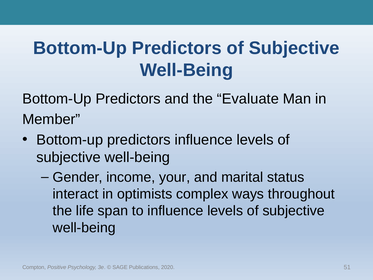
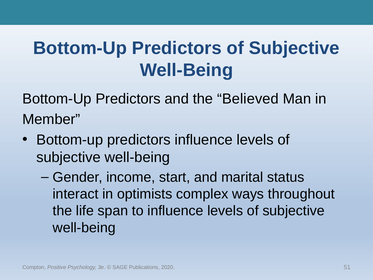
Evaluate: Evaluate -> Believed (248, 99)
your: your -> start (175, 177)
